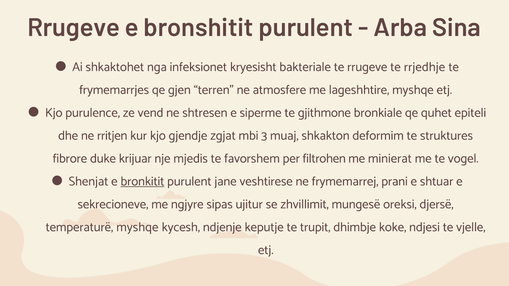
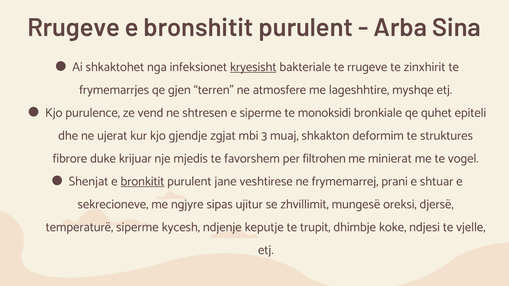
kryesisht underline: none -> present (253, 67)
rrjedhje: rrjedhje -> zinxhirit (425, 67)
gjithmone: gjithmone -> monoksidi (324, 113)
rritjen: rritjen -> ujerat (112, 136)
temperaturë myshqe: myshqe -> siperme (137, 227)
